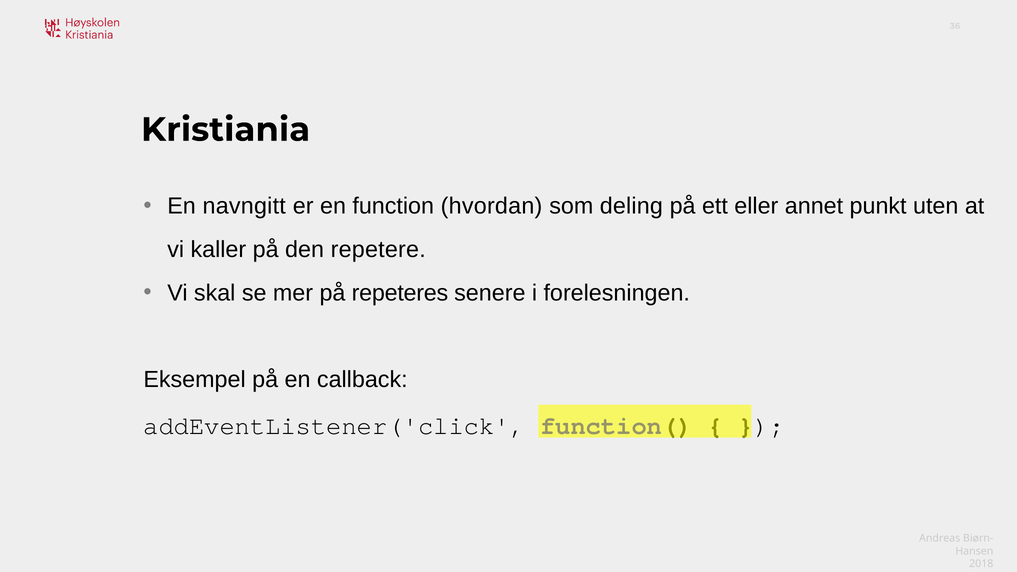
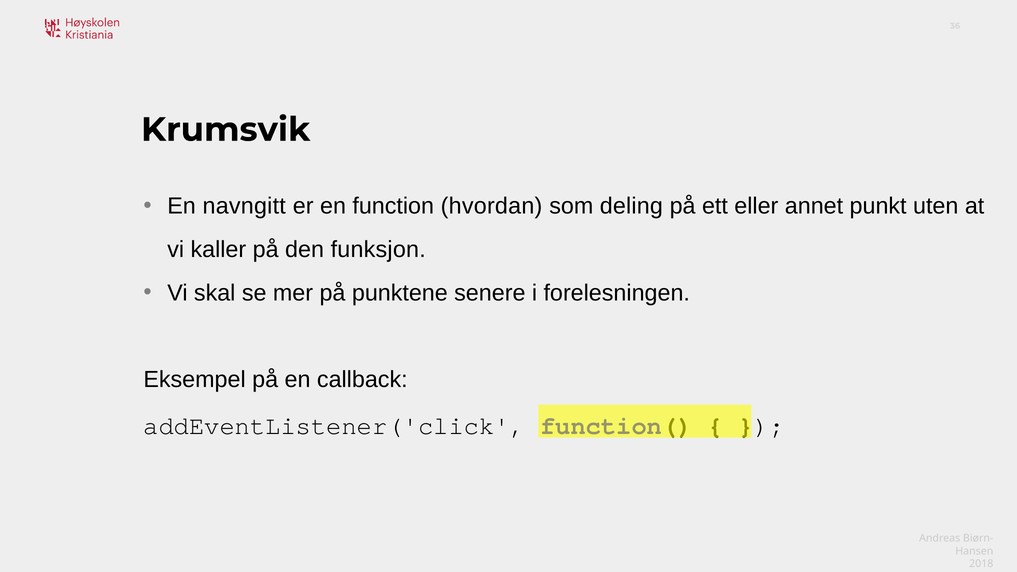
Kristiania: Kristiania -> Krumsvik (226, 130)
repetere: repetere -> funksjon (378, 250)
repeteres: repeteres -> punktene (400, 293)
